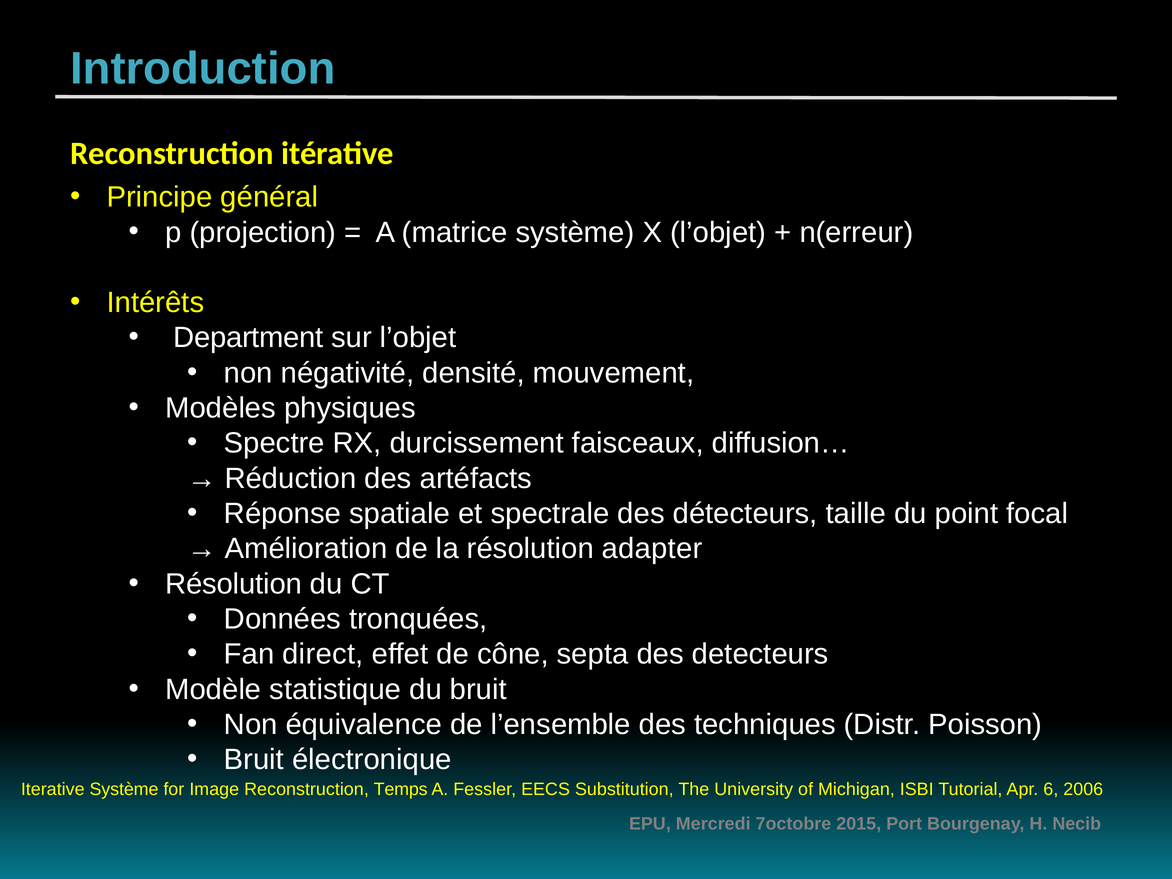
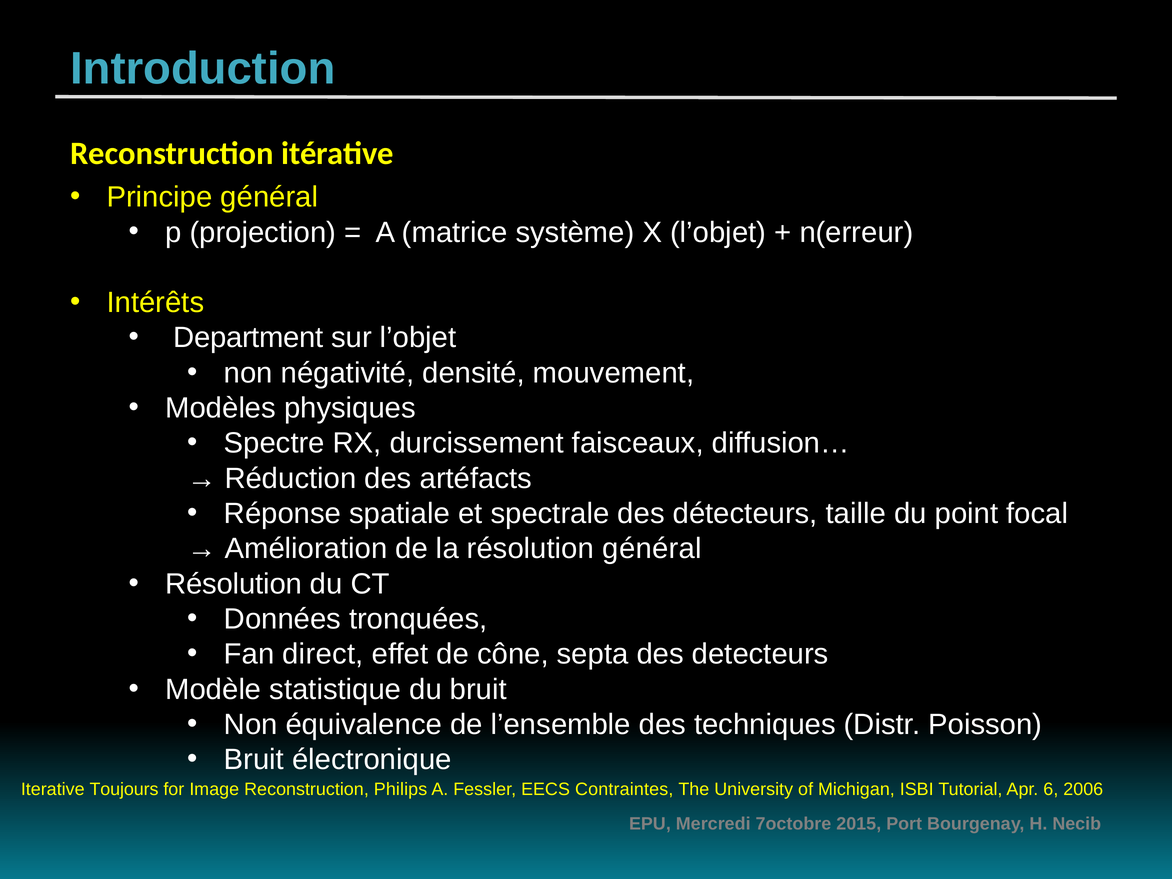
résolution adapter: adapter -> général (652, 549)
Iterative Système: Système -> Toujours (124, 789)
Temps: Temps -> Philips (401, 789)
Substitution: Substitution -> Contraintes (624, 789)
